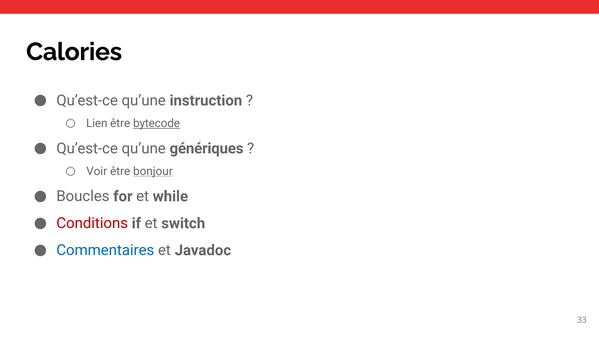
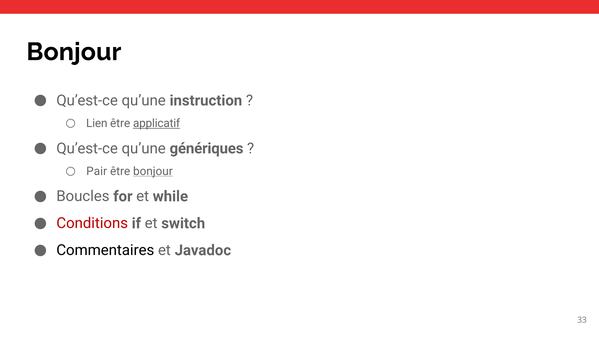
Calories: Calories -> Bonjour (74, 52)
bytecode: bytecode -> applicatif (157, 123)
Voir: Voir -> Pair (97, 171)
Commentaires colour: blue -> black (105, 250)
